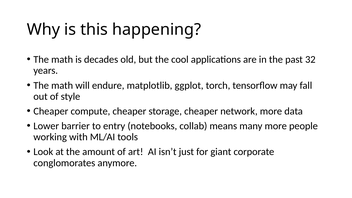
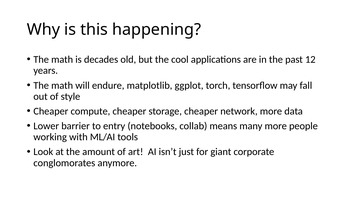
32: 32 -> 12 (310, 60)
